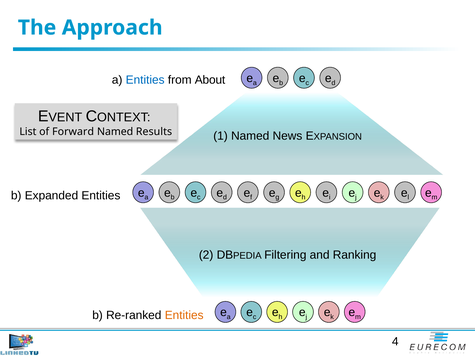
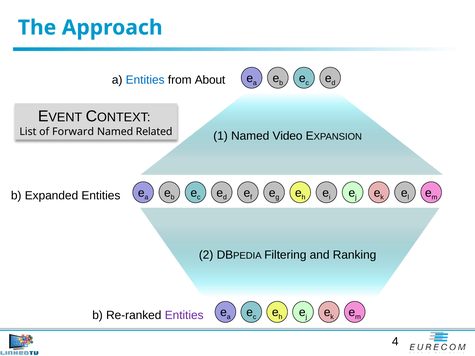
Results: Results -> Related (154, 132)
News: News -> Video (288, 136)
Entities colour: orange -> purple (184, 316)
